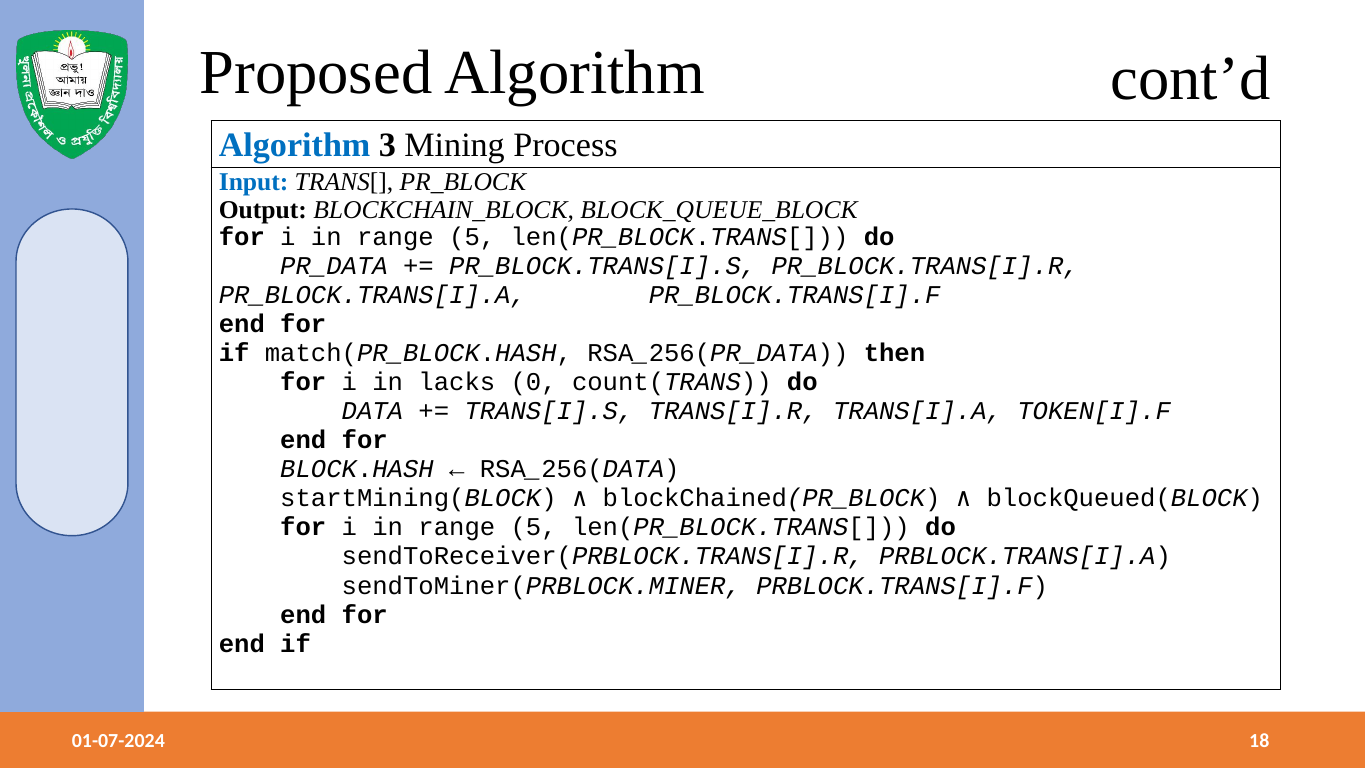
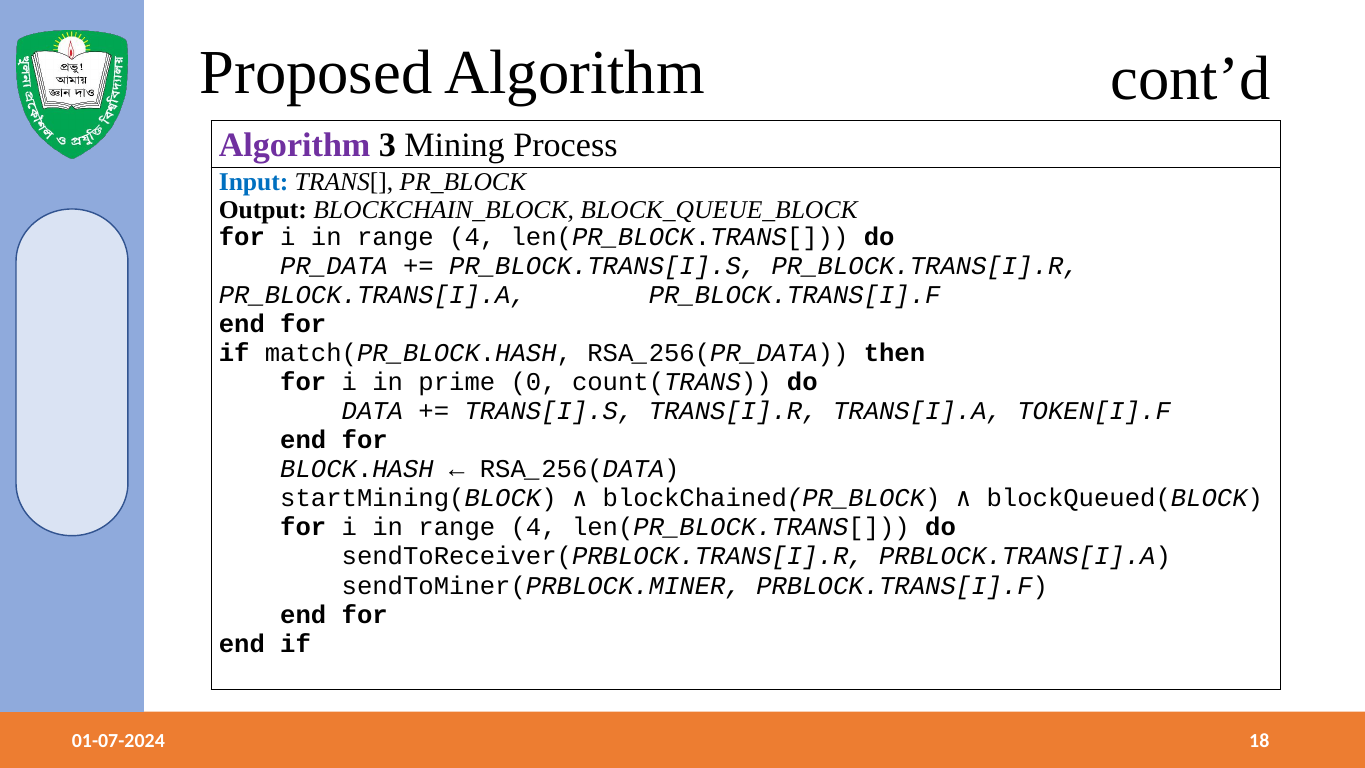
Algorithm colour: blue -> purple (295, 145)
5: 5 -> 4 (472, 237)
lacks: lacks -> prime (457, 382)
5: 5 -> 4 (534, 527)
